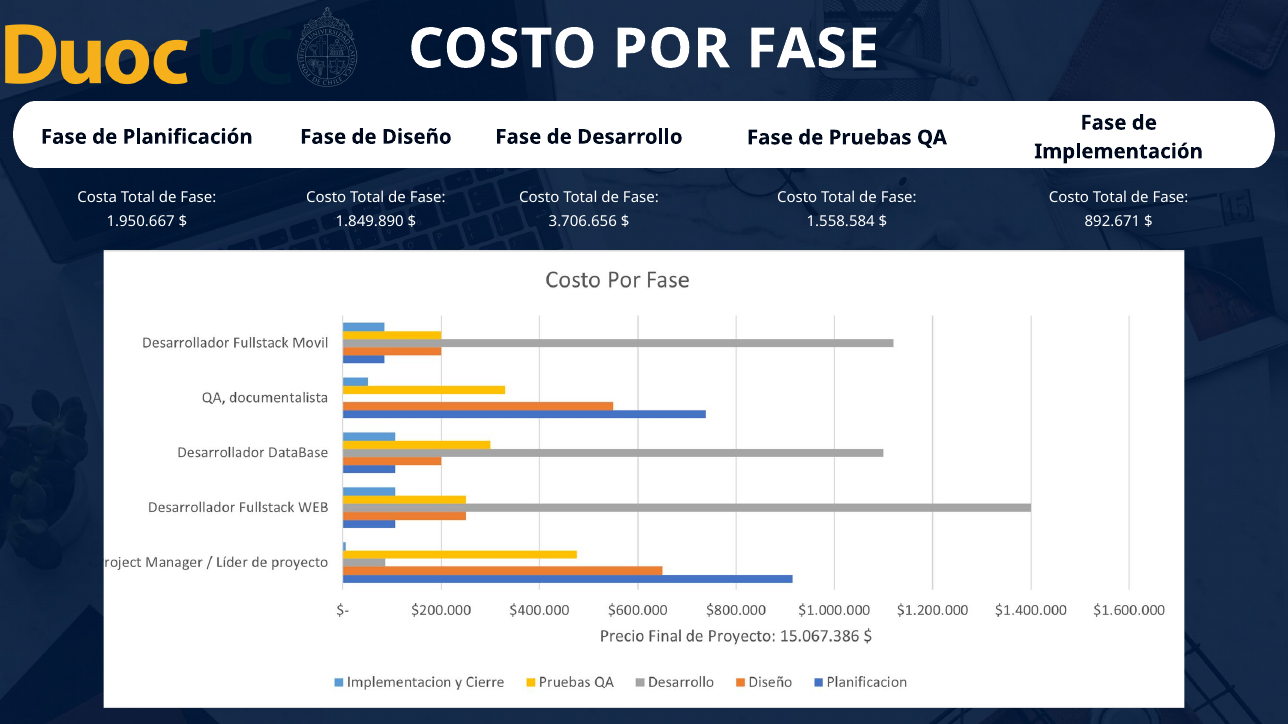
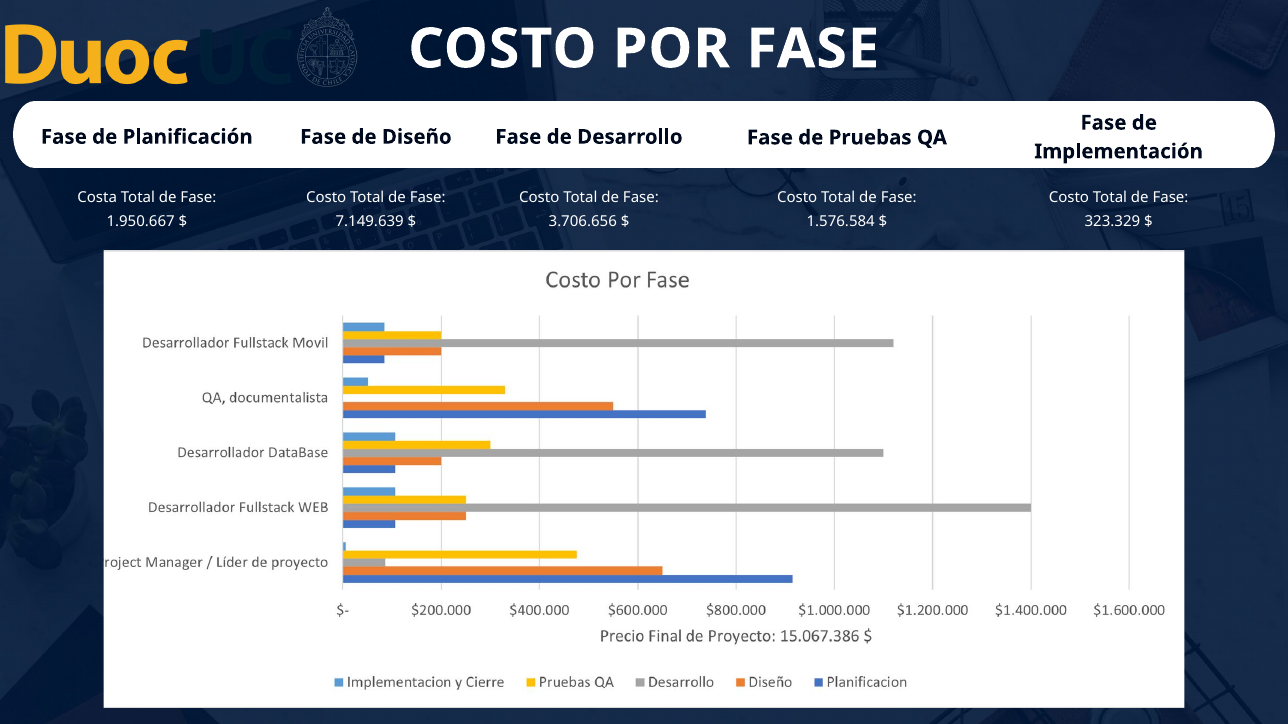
1.849.890: 1.849.890 -> 7.149.639 (370, 222)
1.558.584: 1.558.584 -> 1.576.584 (841, 222)
892.671: 892.671 -> 323.329 (1112, 222)
